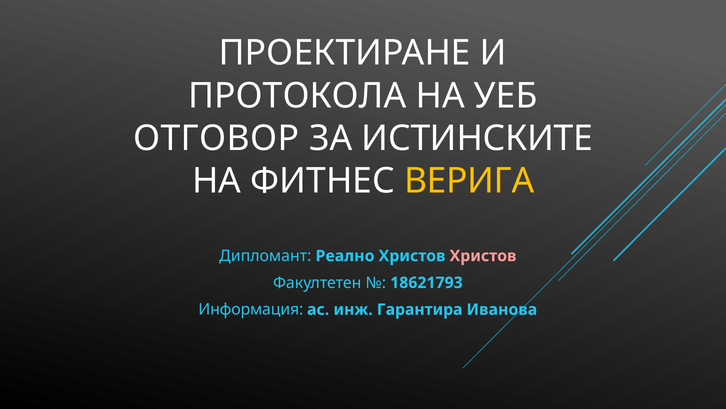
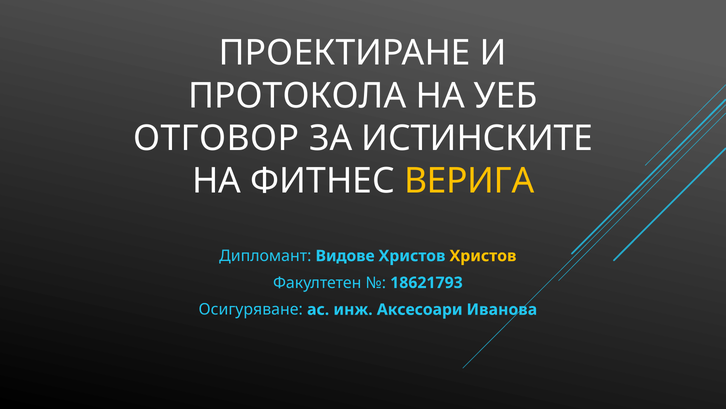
Реално: Реално -> Видове (345, 256)
Христов colour: pink -> yellow (483, 256)
Информация: Информация -> Осигуряване (251, 309)
Гарантира: Гарантира -> Аксесоари (420, 309)
